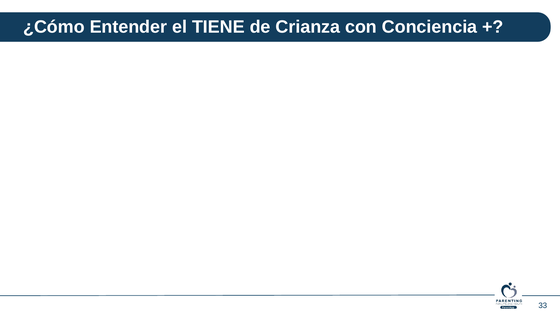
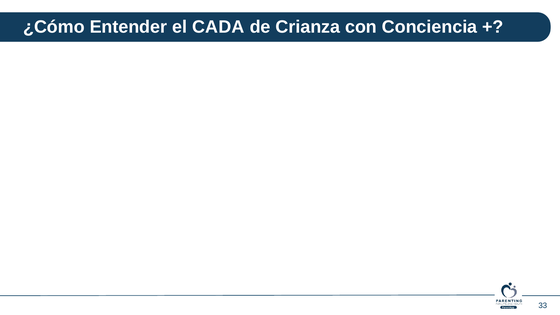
TIENE: TIENE -> CADA (218, 27)
